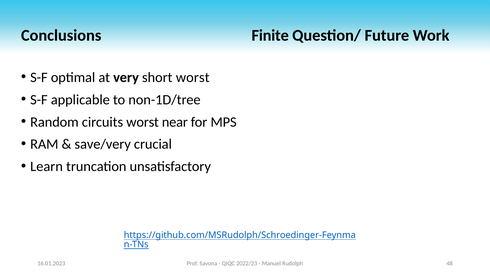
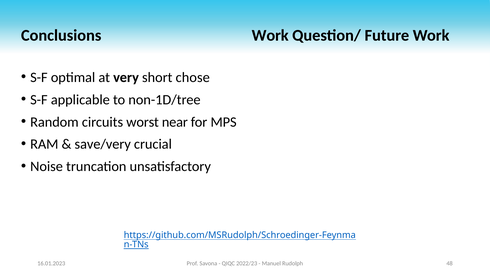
Finite: Finite -> Work (270, 35)
short worst: worst -> chose (193, 77)
Learn: Learn -> Noise (47, 166)
